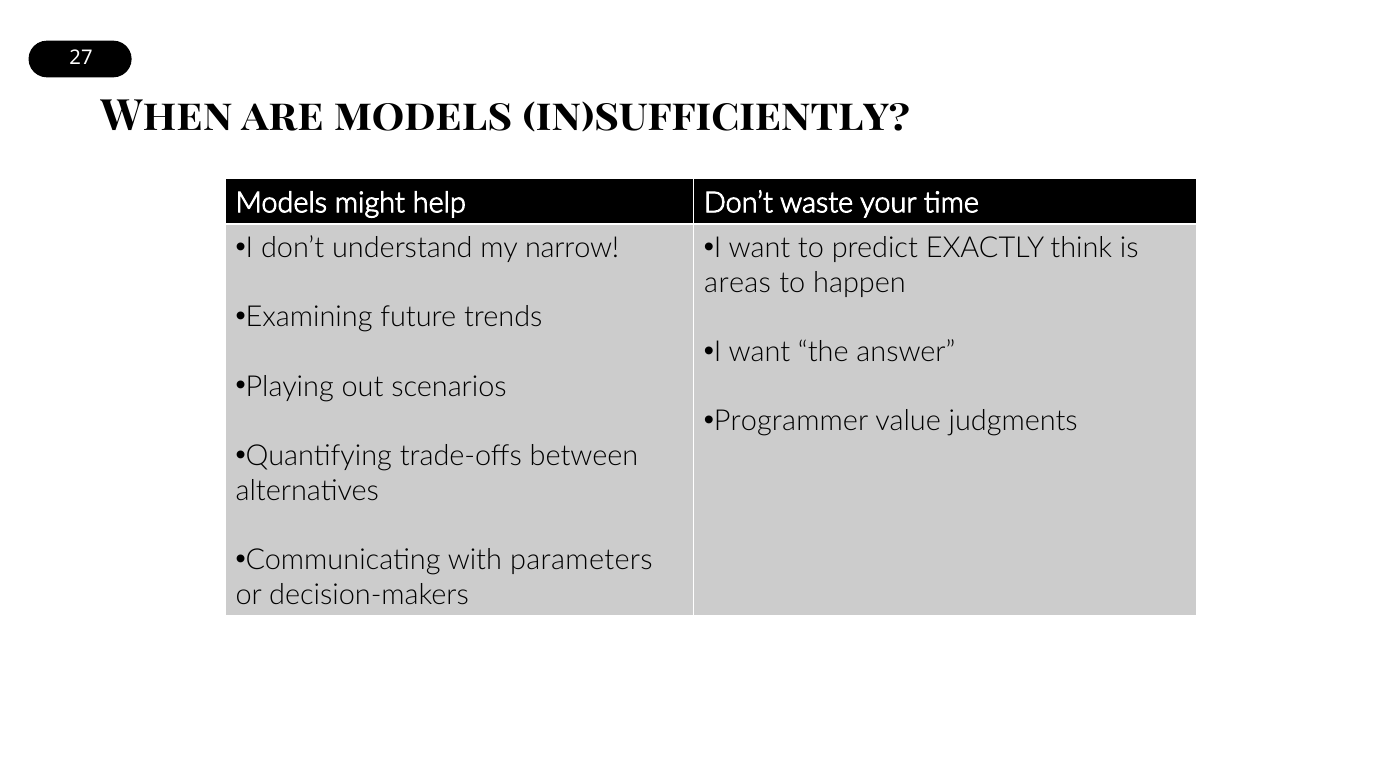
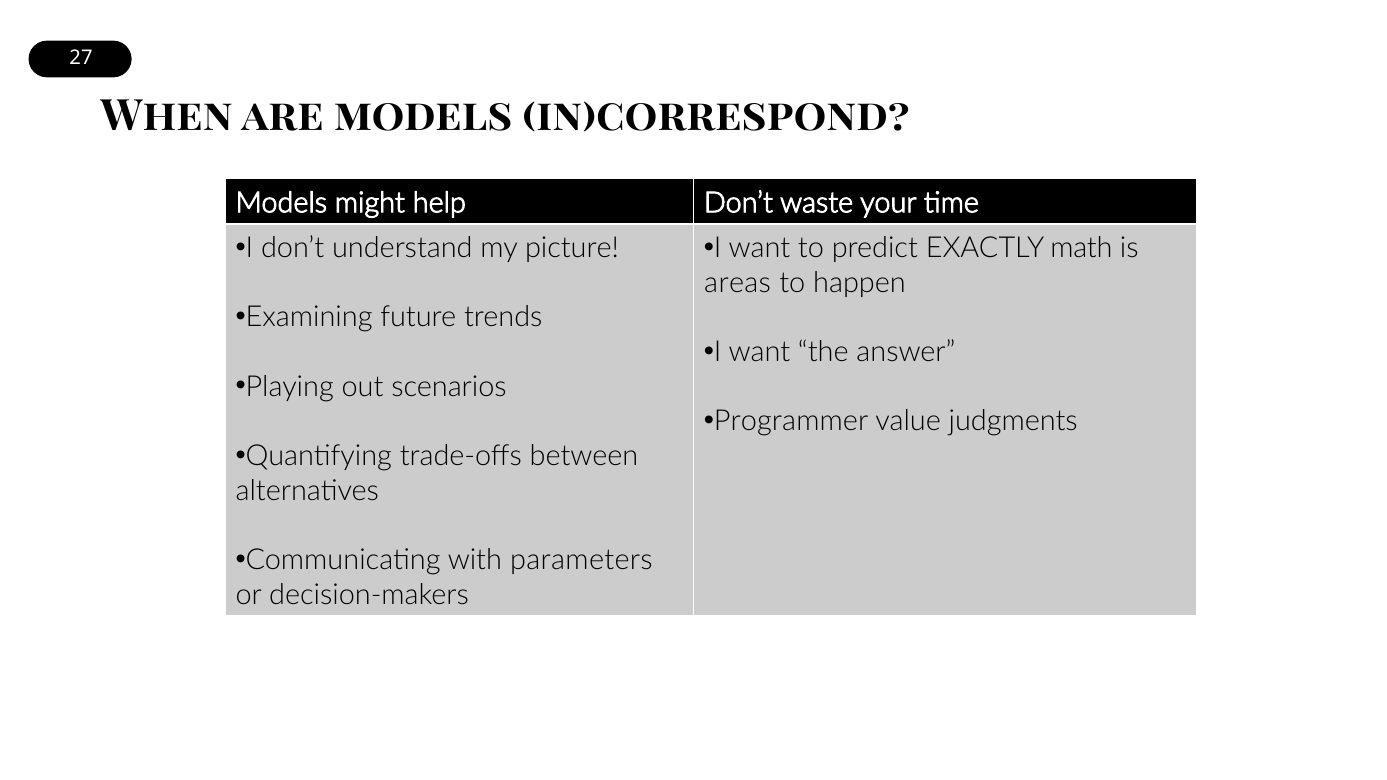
in)sufficiently: in)sufficiently -> in)correspond (716, 117)
narrow: narrow -> picture (572, 248)
think: think -> math (1081, 248)
